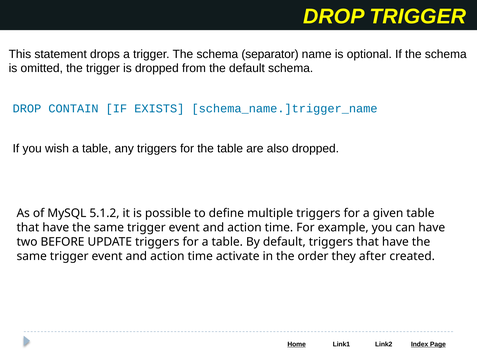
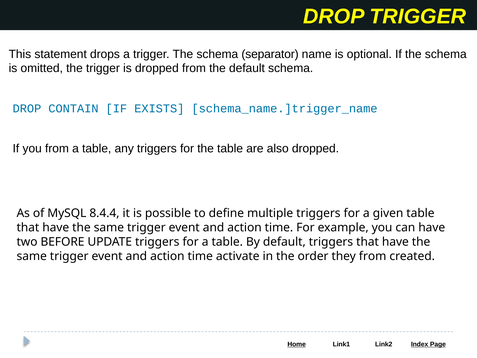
you wish: wish -> from (57, 148)
5.1.2: 5.1.2 -> 8.4.4 (104, 213)
they after: after -> from (373, 256)
